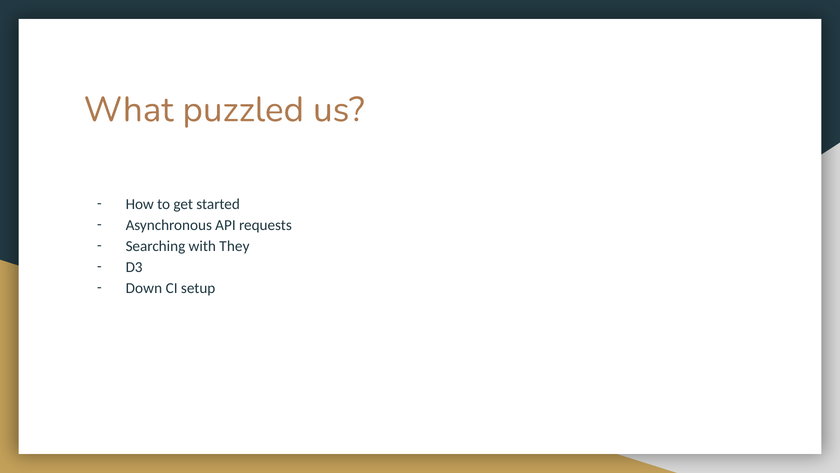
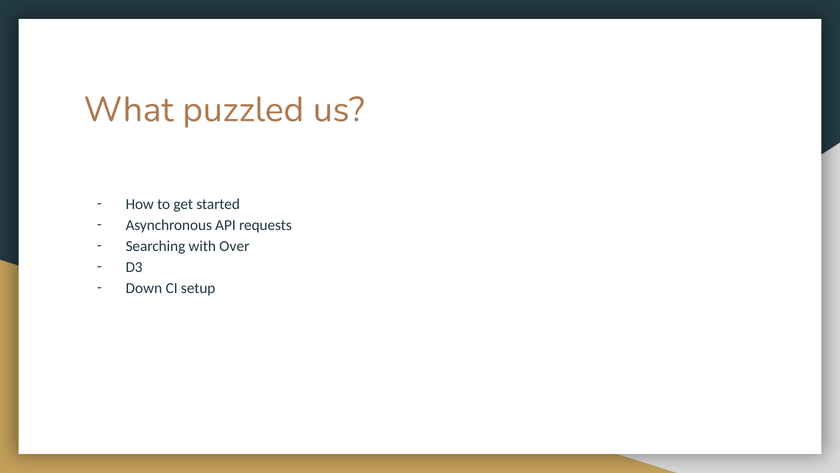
They: They -> Over (234, 246)
